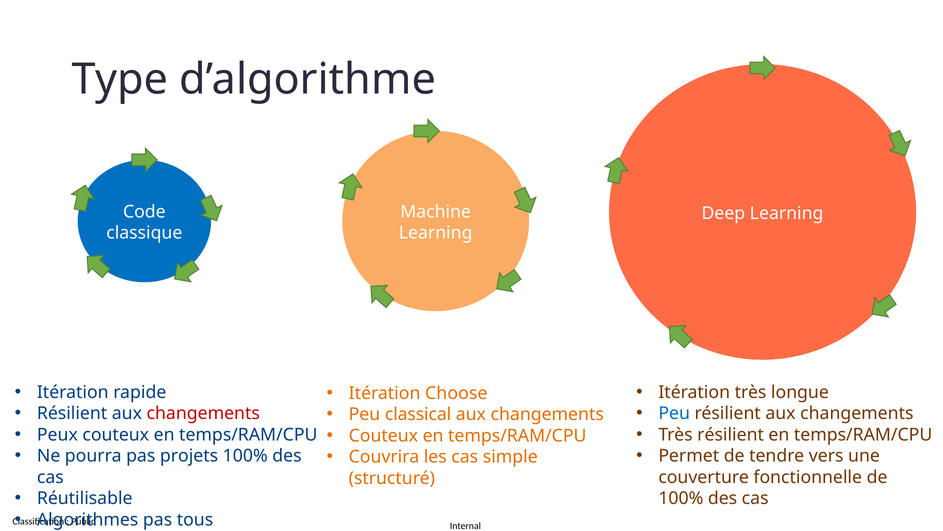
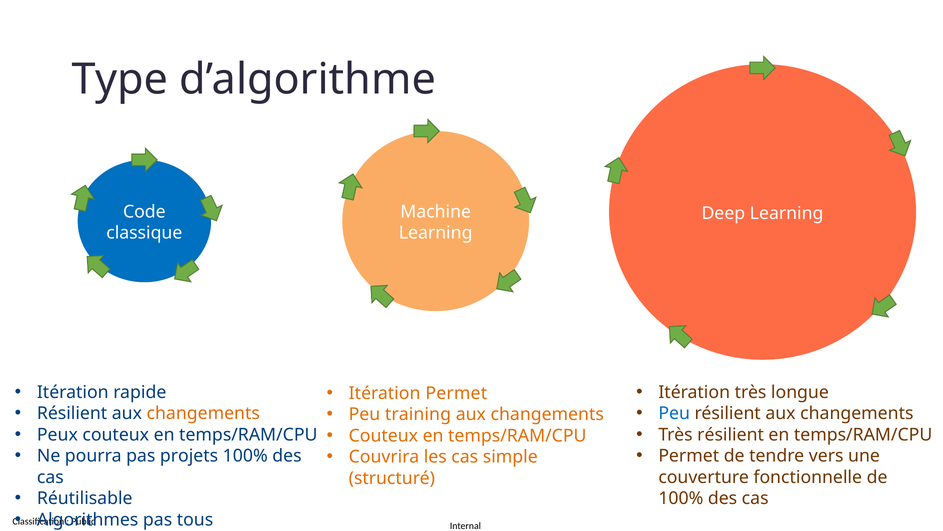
Itération Choose: Choose -> Permet (456, 393)
changements colour: red -> orange (203, 413)
classical: classical -> training (418, 414)
